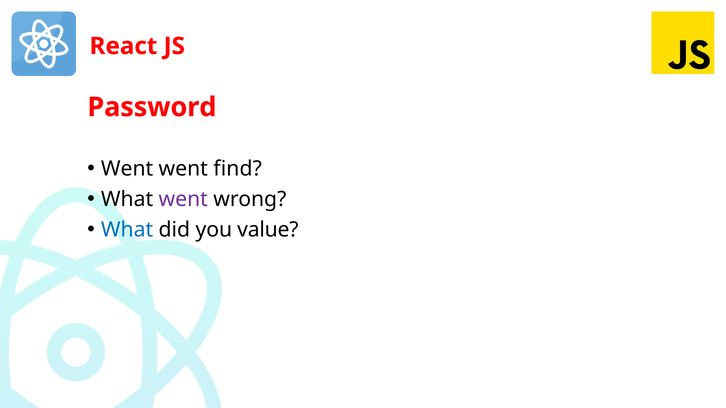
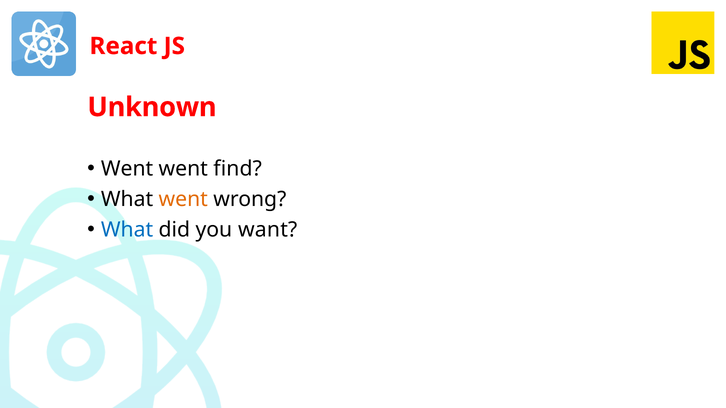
Password: Password -> Unknown (152, 107)
went colour: purple -> orange (183, 199)
value: value -> want (268, 230)
